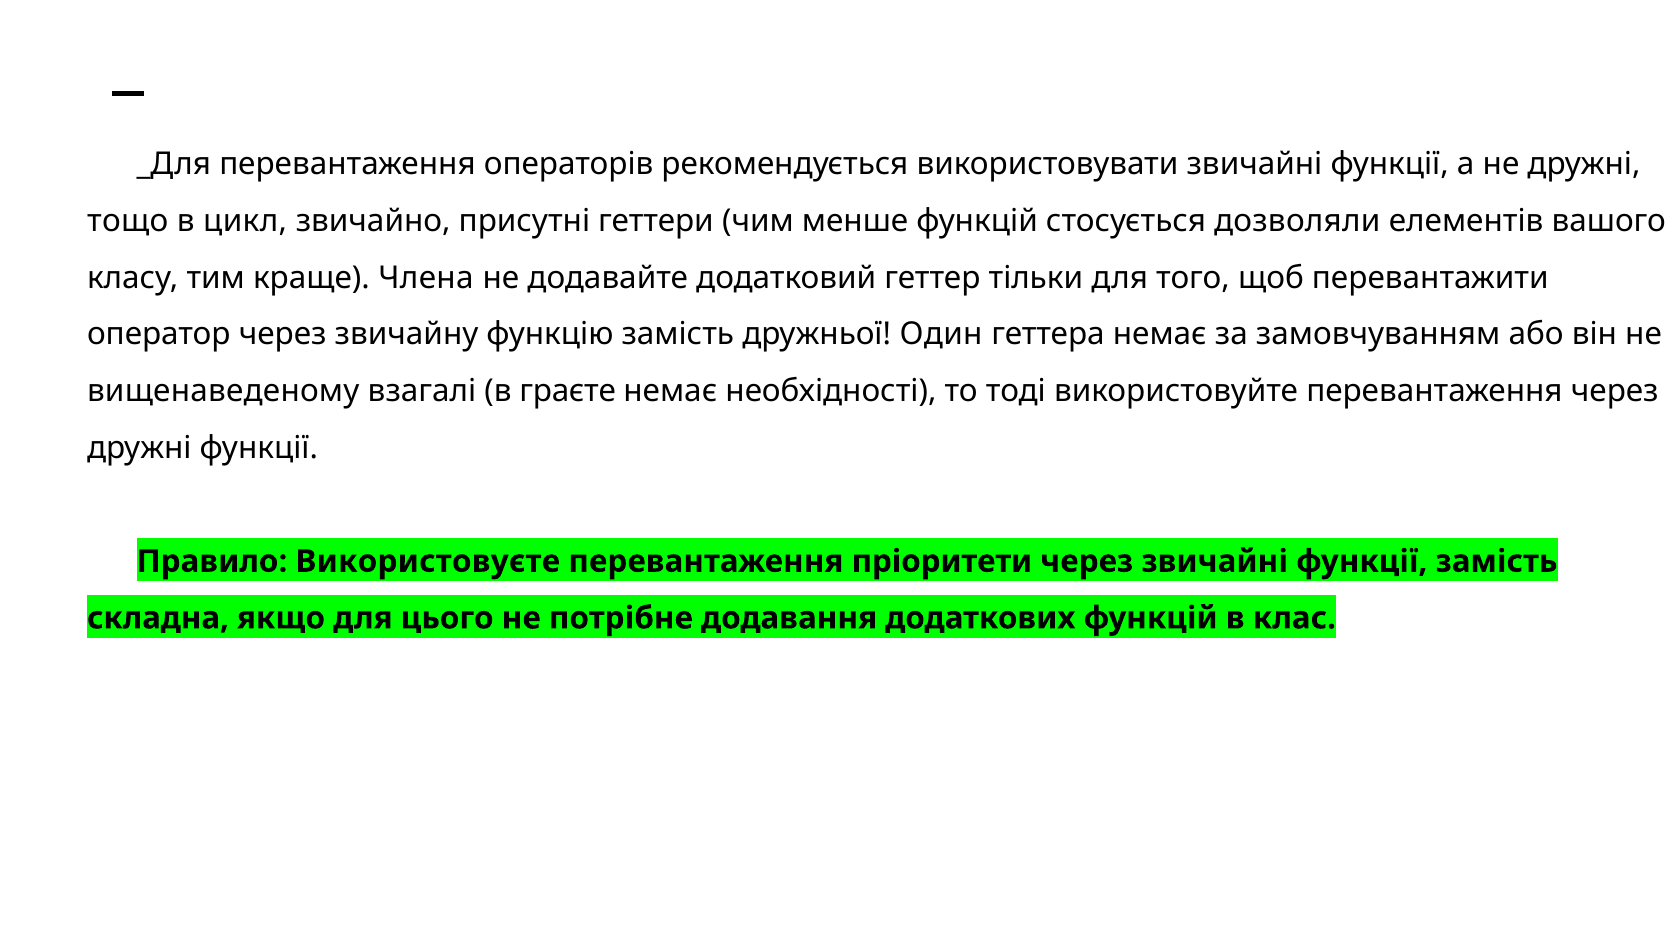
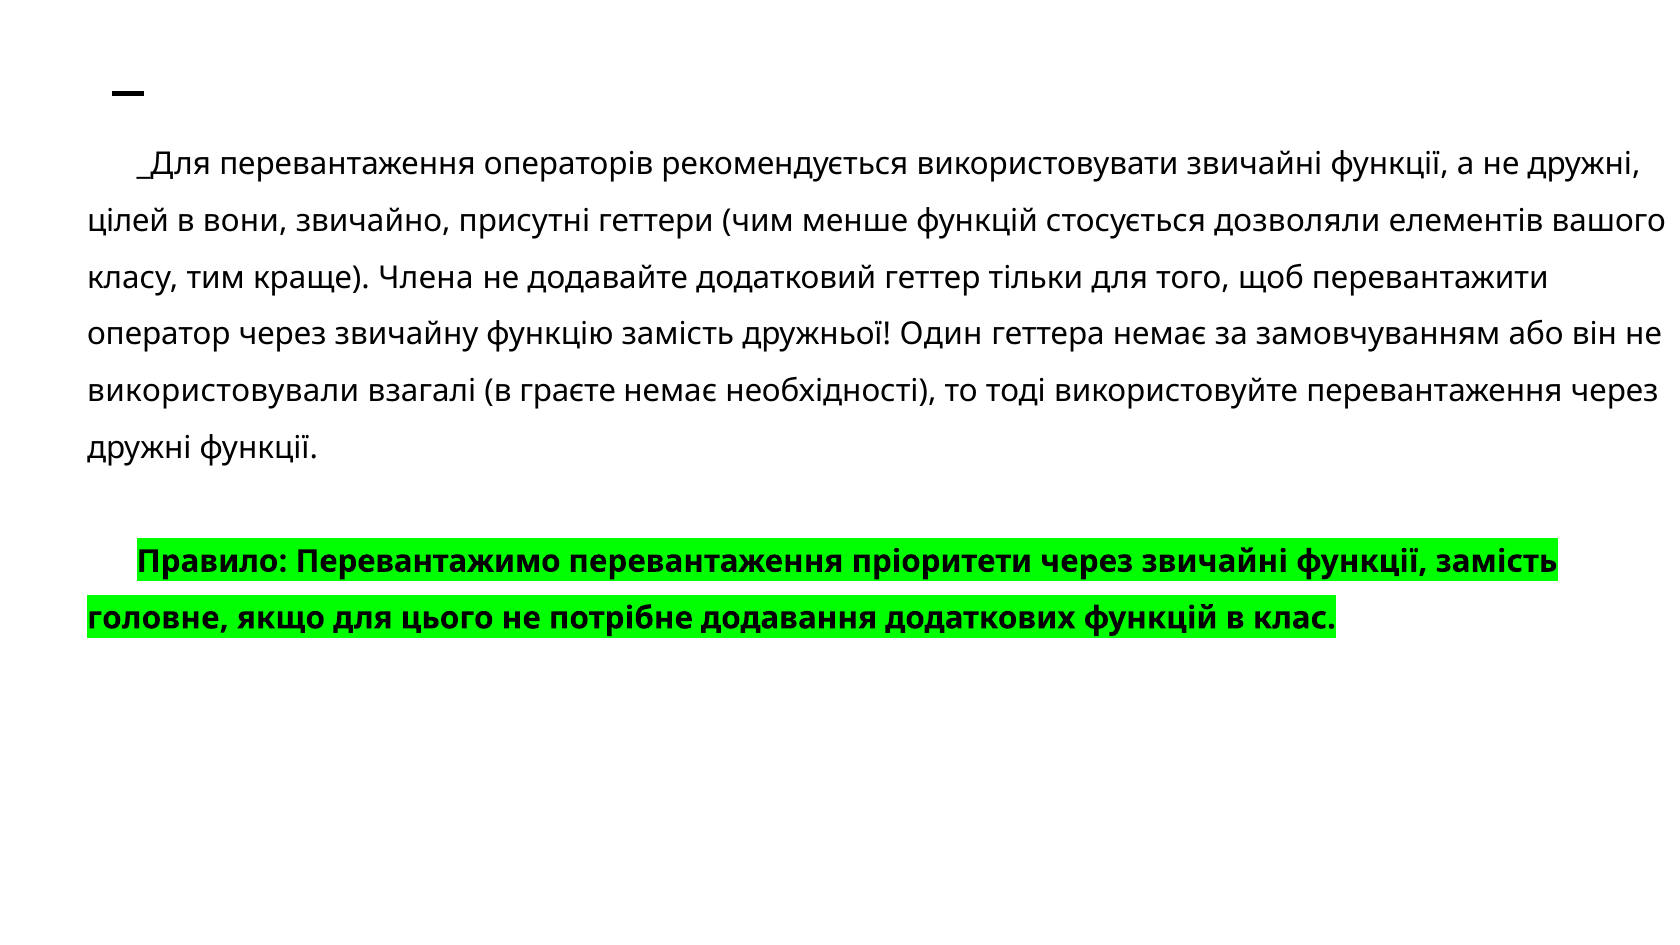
тощо: тощо -> цілей (128, 221)
цикл: цикл -> вони (245, 221)
вищенаведеному: вищенаведеному -> використовували (223, 391)
Використовуєте: Використовуєте -> Перевантажимо (428, 561)
складна: складна -> головне (158, 618)
